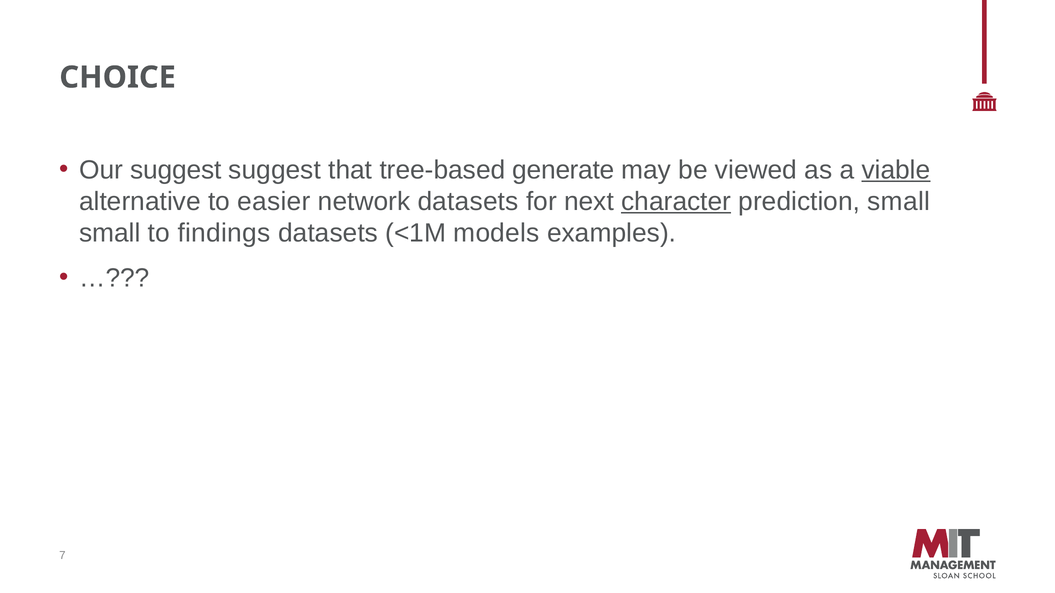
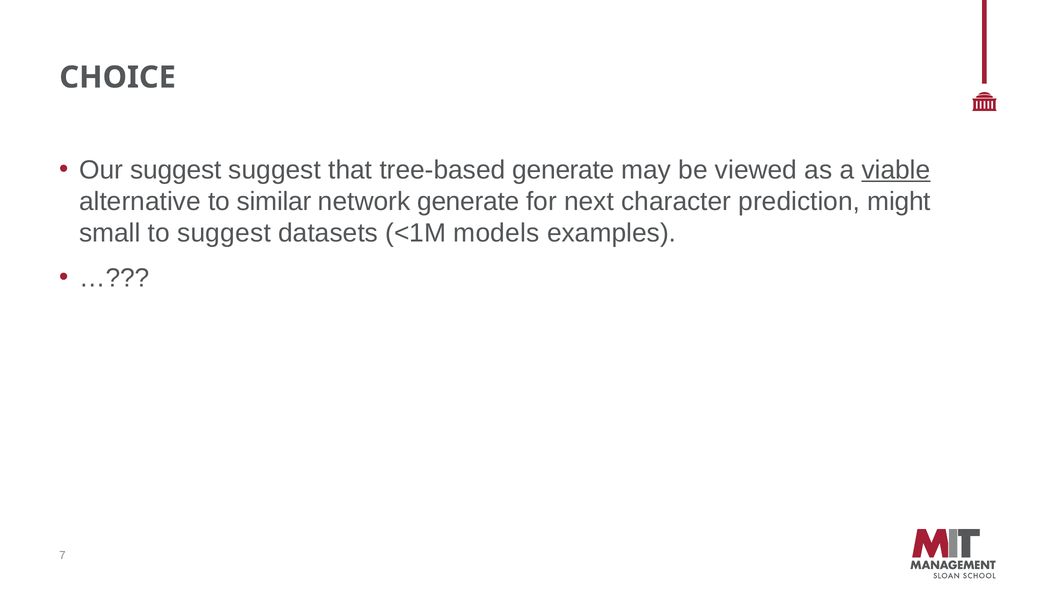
easier: easier -> similar (274, 202)
network datasets: datasets -> generate (468, 202)
character underline: present -> none (676, 202)
prediction small: small -> might (899, 202)
to findings: findings -> suggest (224, 233)
